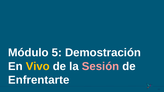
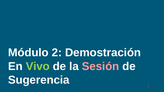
5: 5 -> 2 (57, 53)
Vivo colour: yellow -> light green (38, 66)
Enfrentarte: Enfrentarte -> Sugerencia (39, 80)
